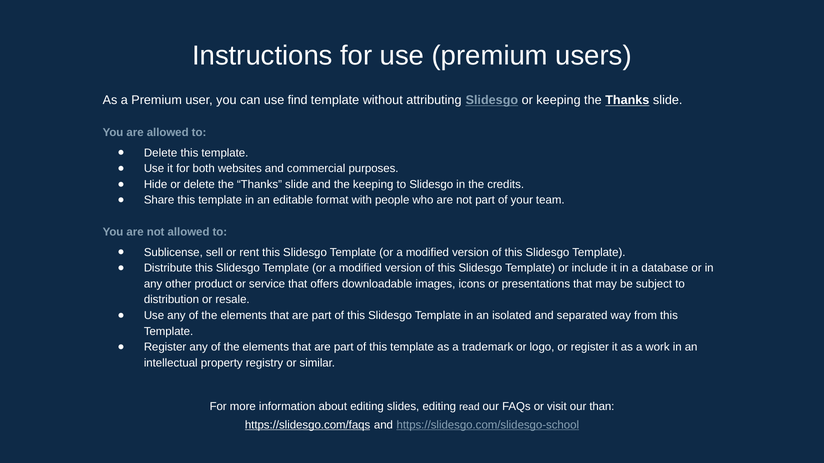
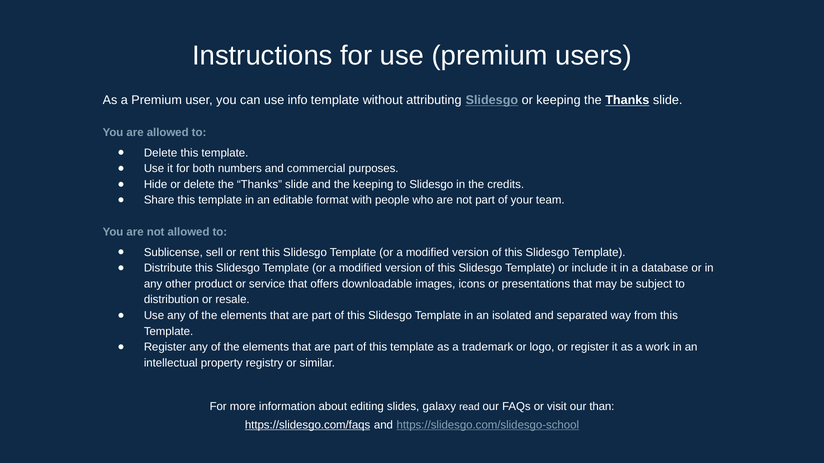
find: find -> info (298, 100)
websites: websites -> numbers (240, 169)
slides editing: editing -> galaxy (439, 407)
